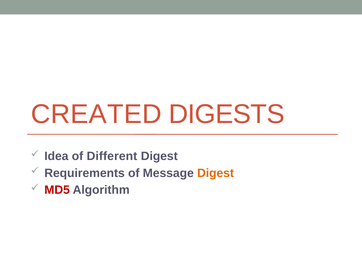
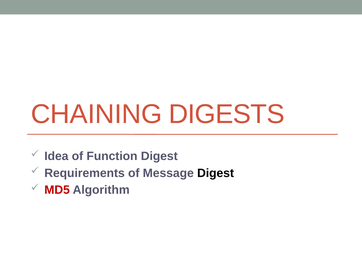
CREATED: CREATED -> CHAINING (96, 114)
Different: Different -> Function (112, 156)
Digest colour: orange -> black (216, 173)
